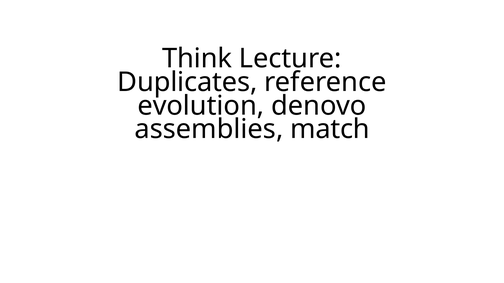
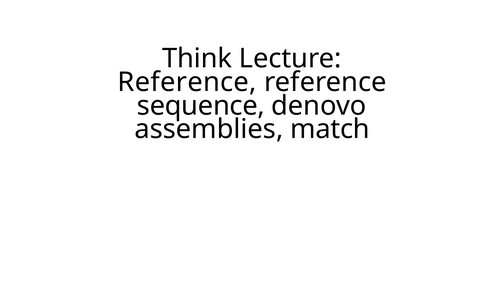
Duplicates: Duplicates -> Reference (187, 82)
evolution: evolution -> sequence (201, 106)
